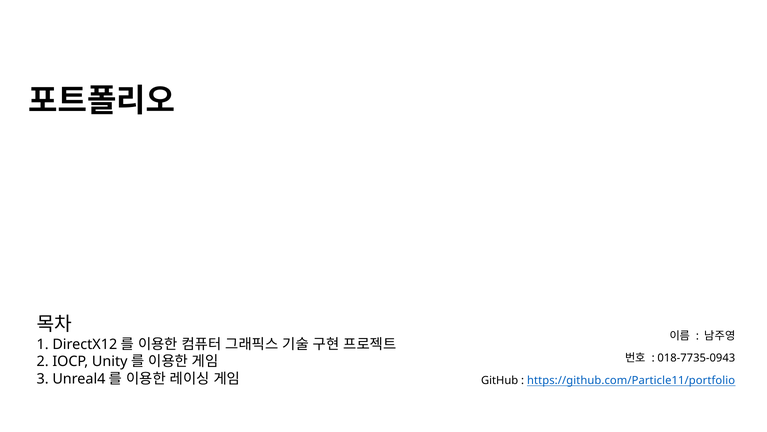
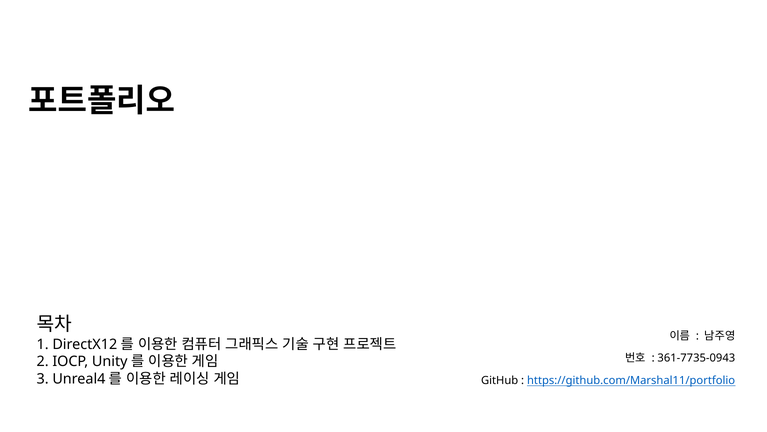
018-7735-0943: 018-7735-0943 -> 361-7735-0943 (696, 357)
https://github.com/Particle11/portfolio: https://github.com/Particle11/portfolio -> https://github.com/Marshal11/portfolio (631, 380)
